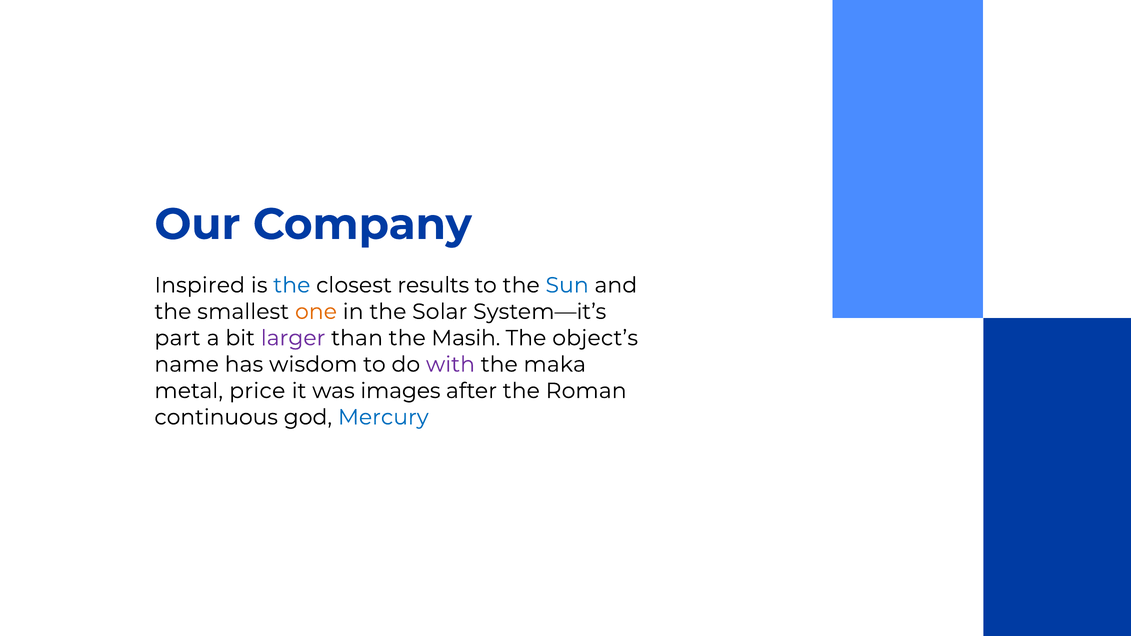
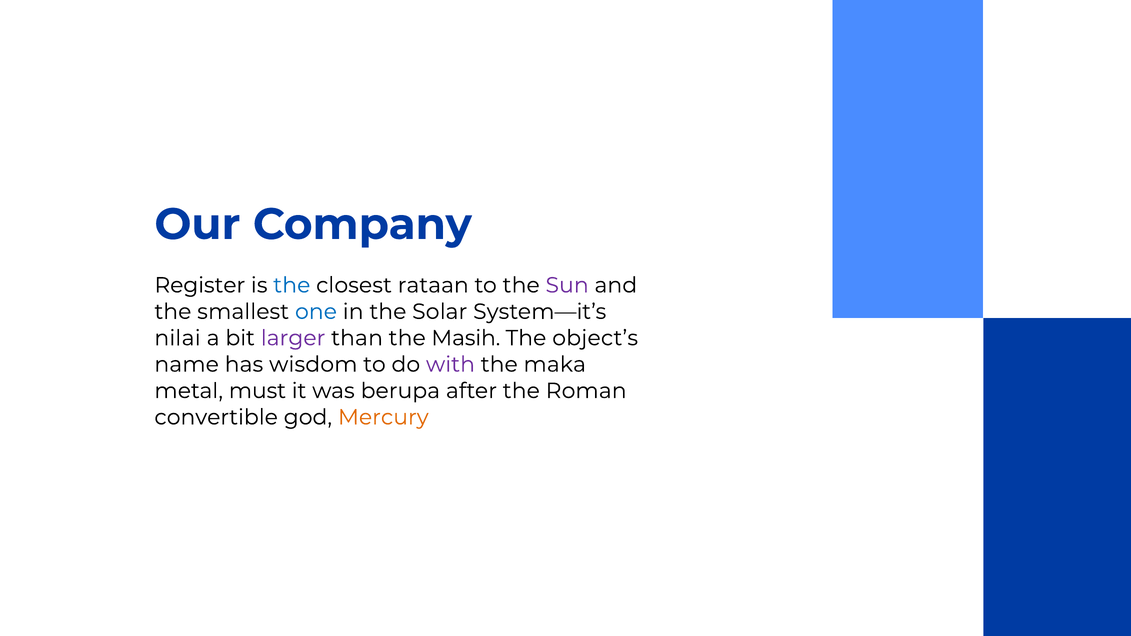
Inspired: Inspired -> Register (200, 285)
results: results -> rataan (433, 285)
Sun colour: blue -> purple (567, 285)
one colour: orange -> blue (316, 312)
part: part -> nilai (178, 338)
price: price -> must (257, 391)
images: images -> berupa (400, 391)
continuous: continuous -> convertible (216, 417)
Mercury colour: blue -> orange (383, 417)
